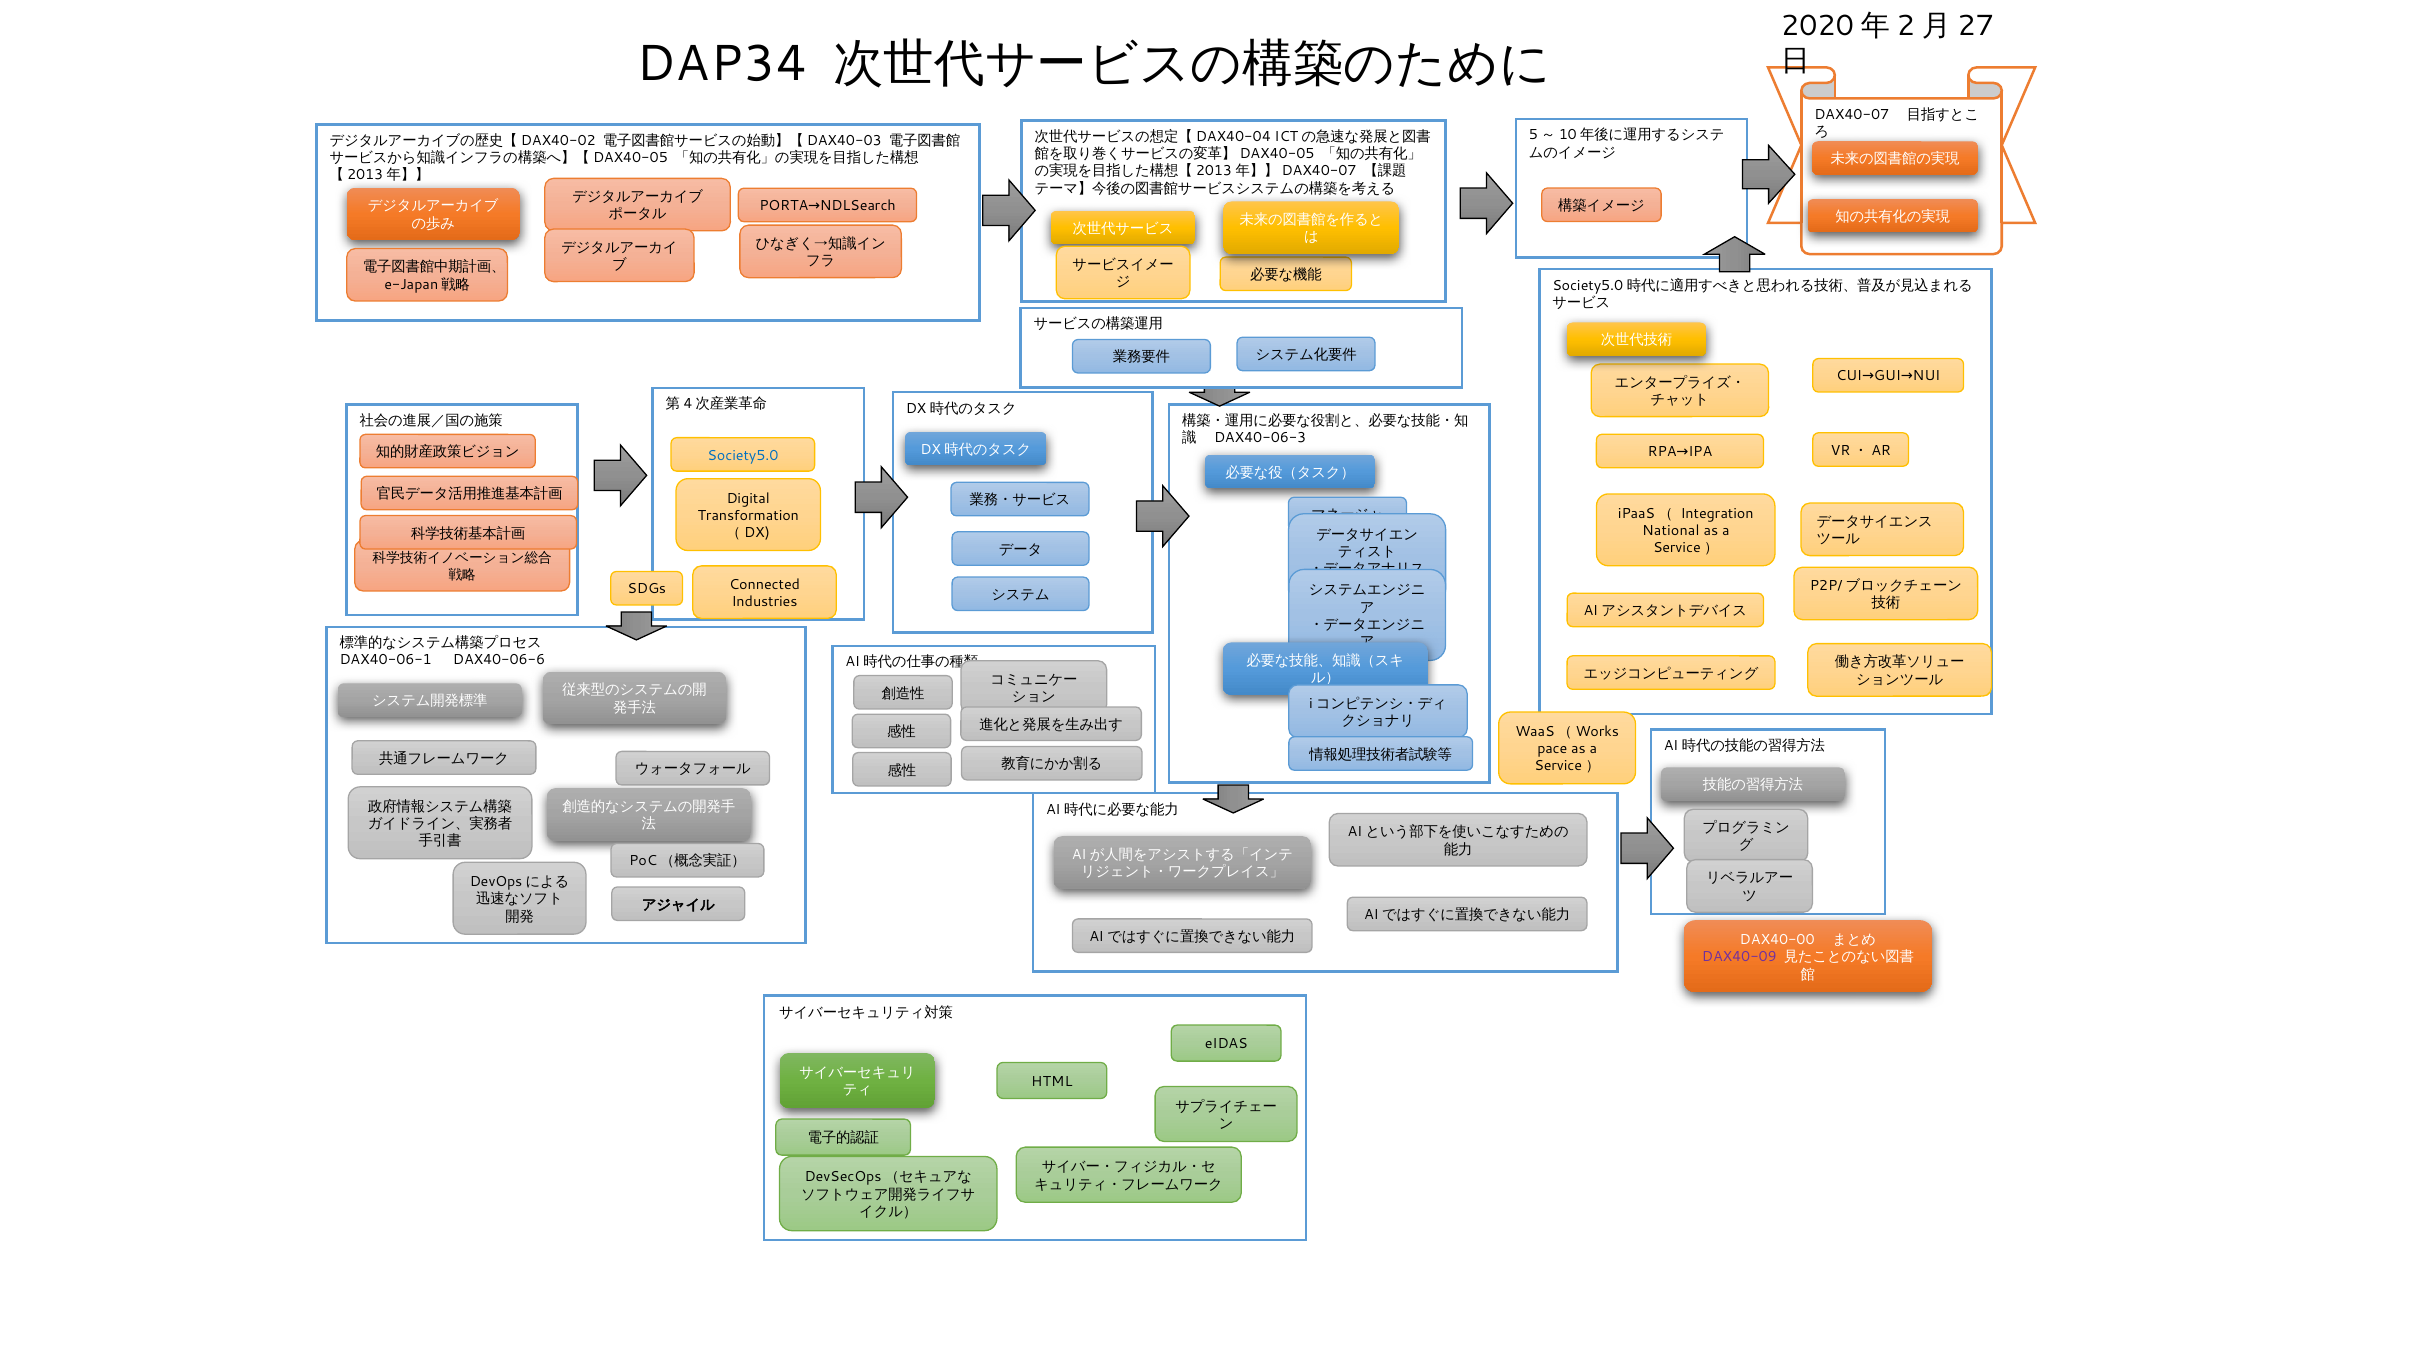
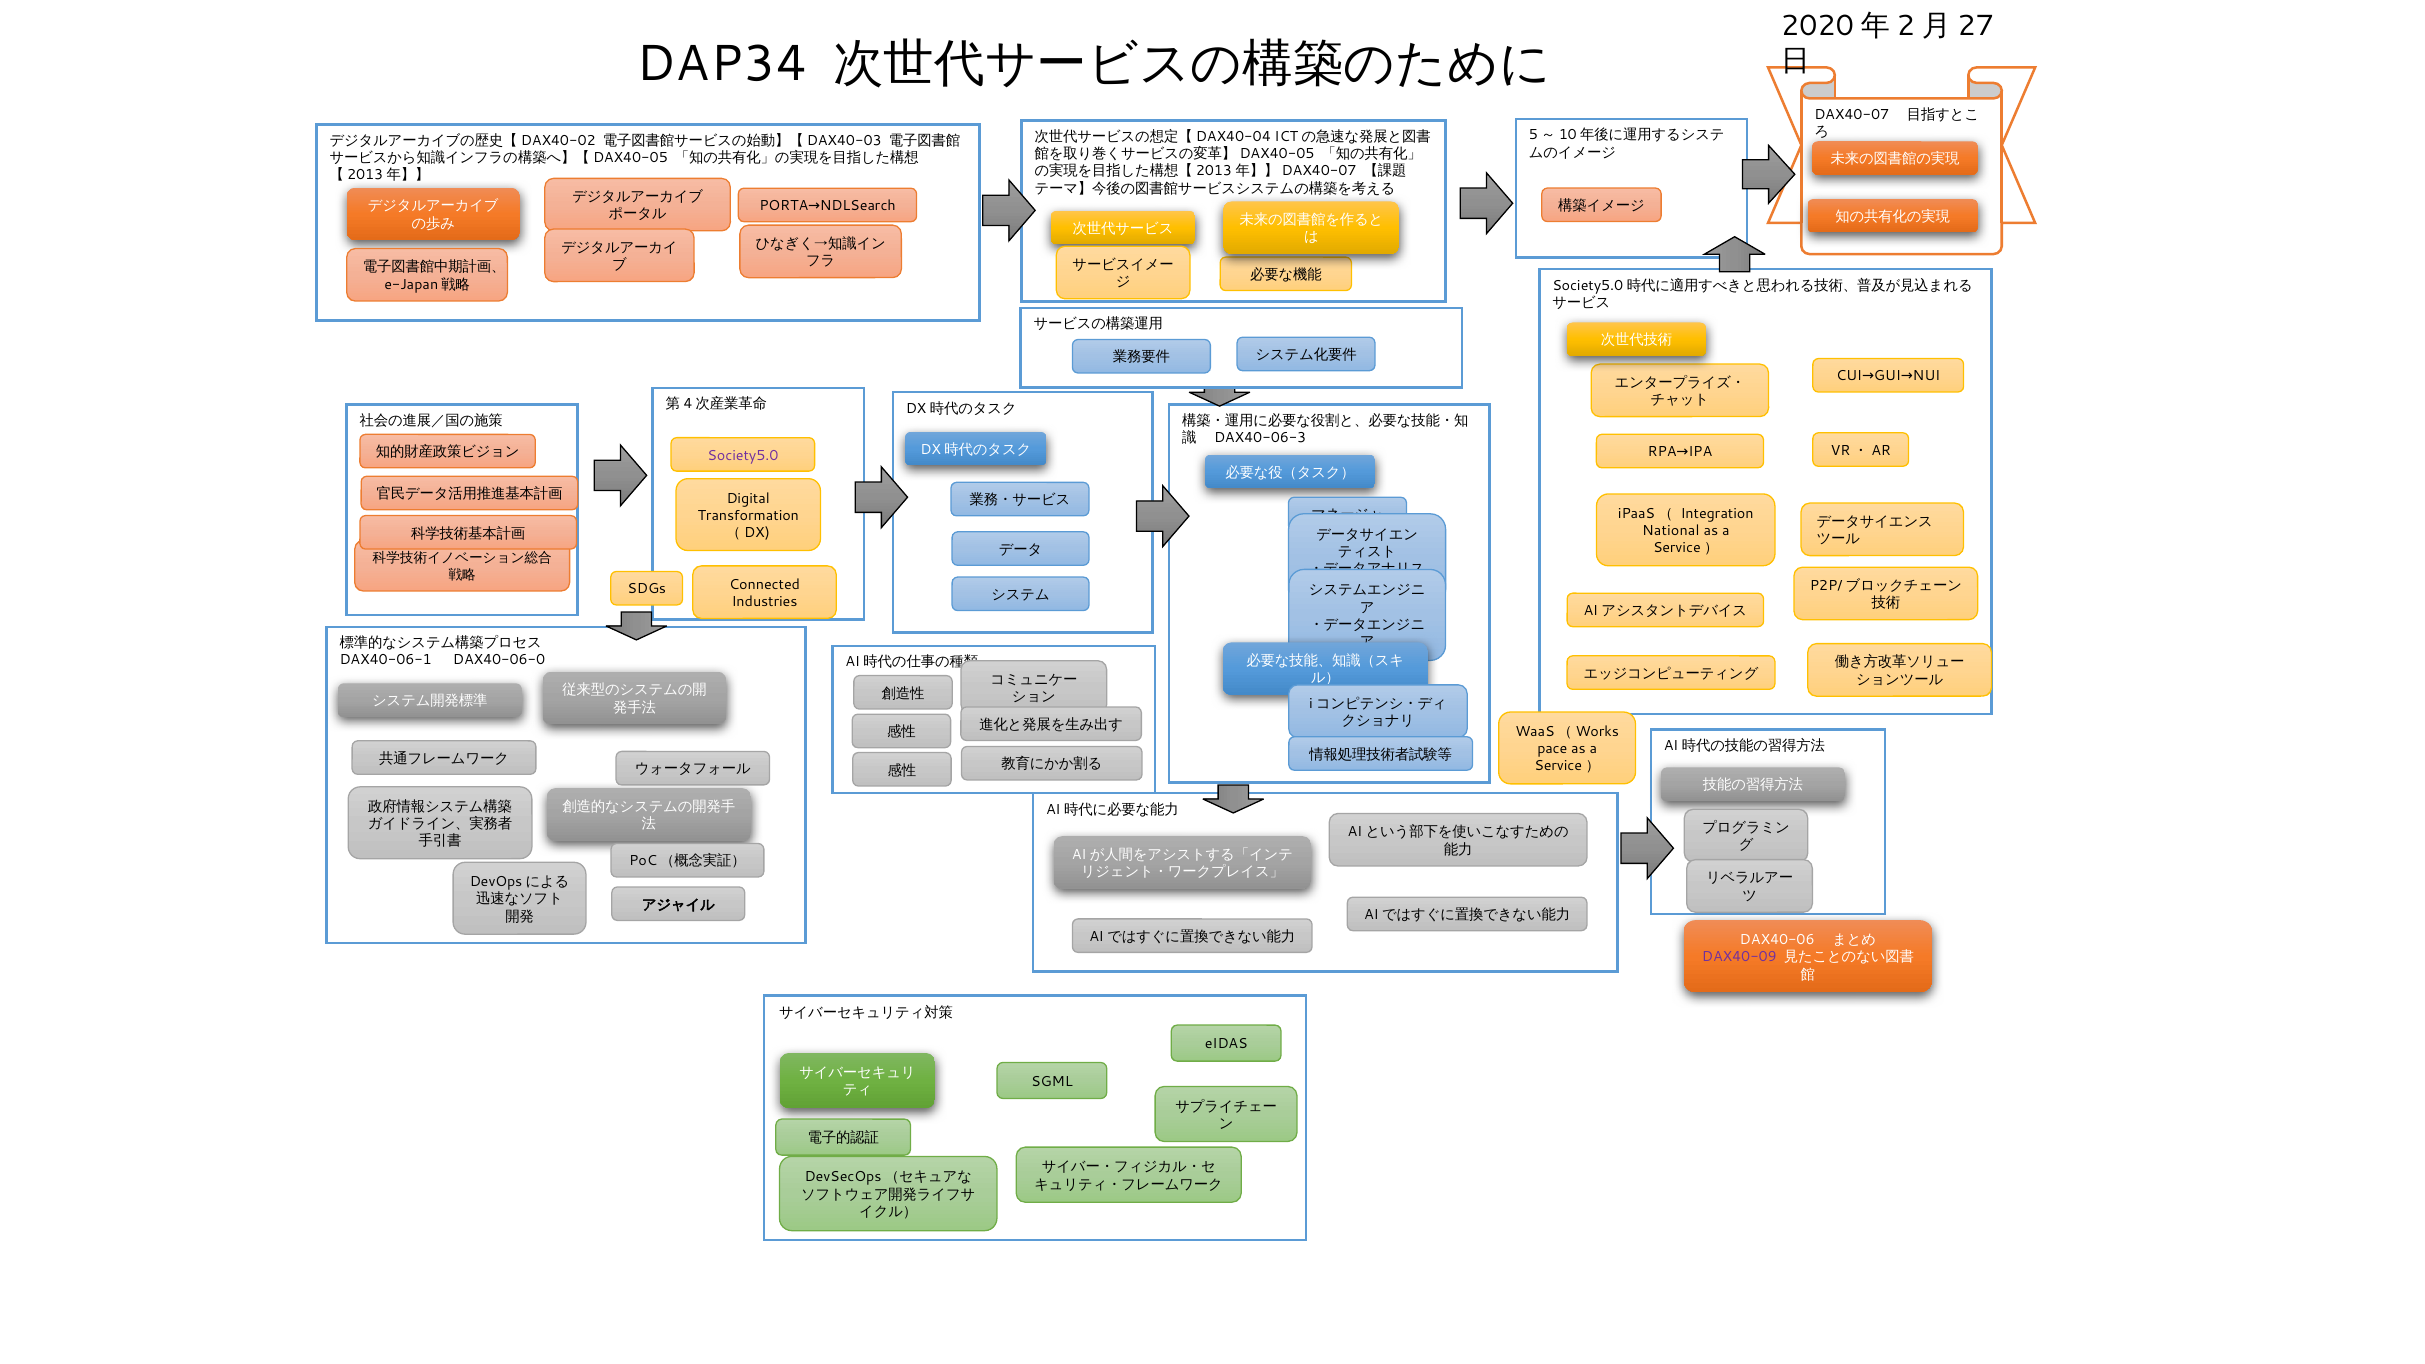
Society5.0 colour: blue -> purple (743, 455)
DAX40-06-6: DAX40-06-6 -> DAX40-06-0 (499, 660)
DAX40-00: DAX40-00 -> DAX40-06 (1777, 940)
HTML: HTML -> SGML (1052, 1081)
